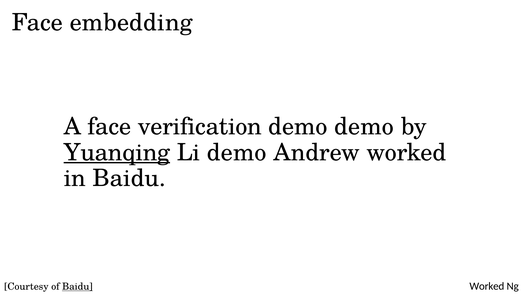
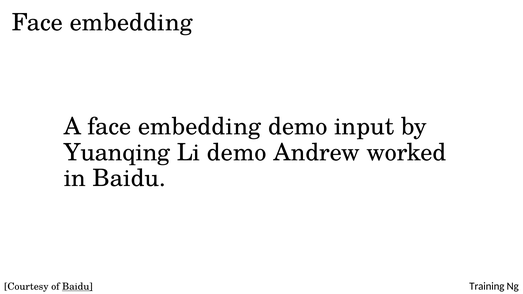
A face verification: verification -> embedding (200, 127)
demo demo: demo -> input (364, 127)
Yuanqing underline: present -> none (117, 153)
Worked: Worked -> Training (487, 286)
